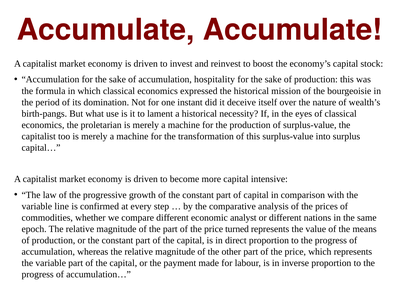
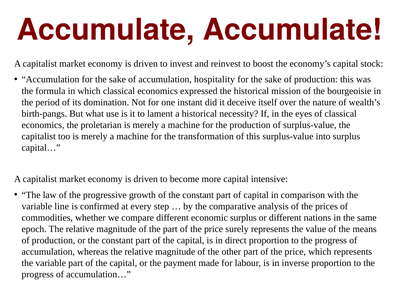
economic analyst: analyst -> surplus (243, 218)
turned: turned -> surely (237, 229)
